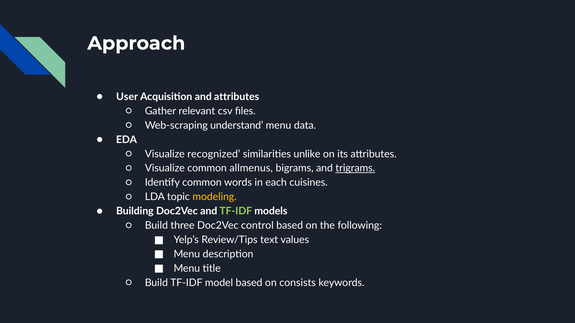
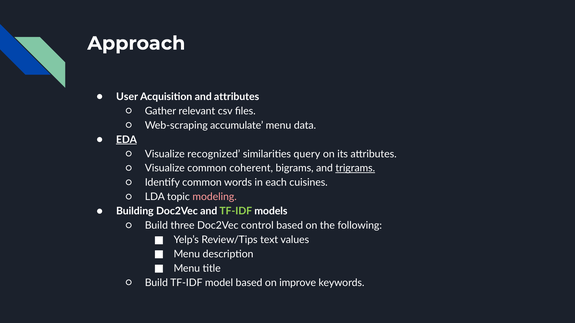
understand: understand -> accumulate (237, 125)
EDA underline: none -> present (127, 140)
unlike: unlike -> query (307, 154)
allmenus: allmenus -> coherent (251, 168)
modeling colour: yellow -> pink (215, 197)
consists: consists -> improve (298, 283)
